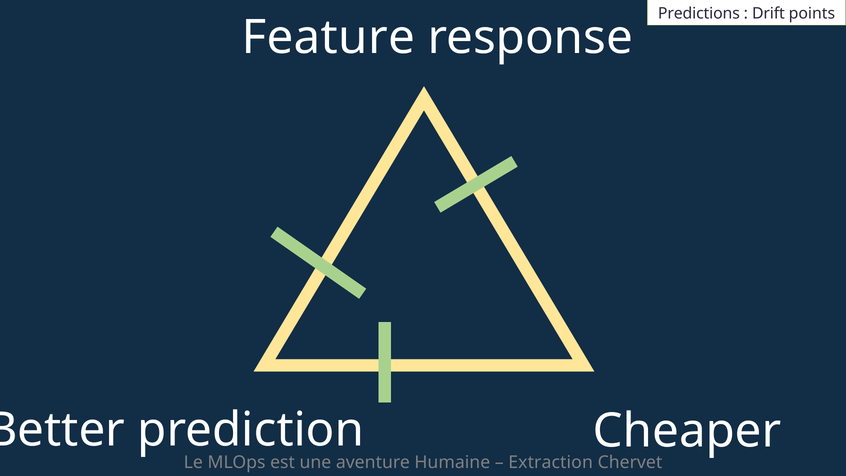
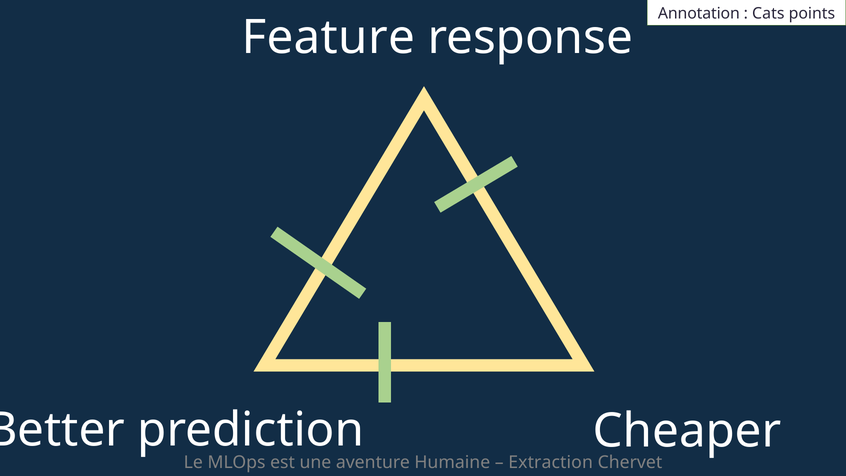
Predictions: Predictions -> Annotation (699, 14)
Drift: Drift -> Cats (768, 14)
